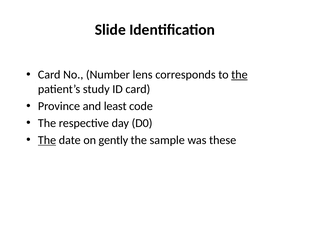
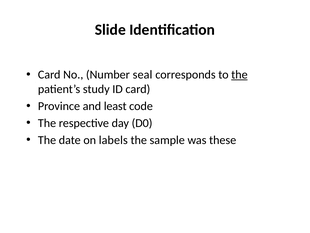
lens: lens -> seal (143, 75)
The underline: present -> none (47, 140)
gently: gently -> labels (113, 140)
